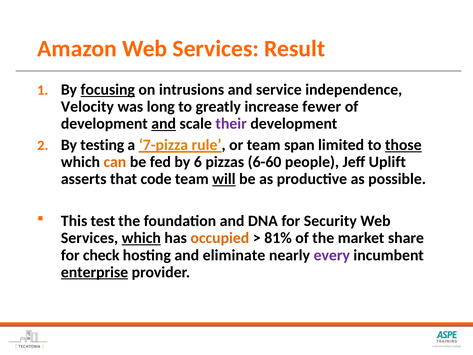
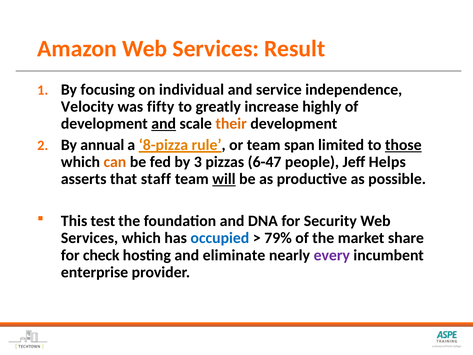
focusing underline: present -> none (108, 90)
intrusions: intrusions -> individual (192, 90)
long: long -> fifty (161, 107)
fewer: fewer -> highly (322, 107)
their colour: purple -> orange (231, 124)
testing: testing -> annual (102, 145)
7-pizza: 7-pizza -> 8-pizza (163, 145)
6: 6 -> 3 (198, 162)
6-60: 6-60 -> 6-47 (265, 162)
Uplift: Uplift -> Helps (387, 162)
code: code -> staff (156, 179)
which underline: present -> none (141, 238)
occupied colour: orange -> blue (220, 238)
81%: 81% -> 79% (278, 238)
enterprise underline: present -> none (94, 272)
